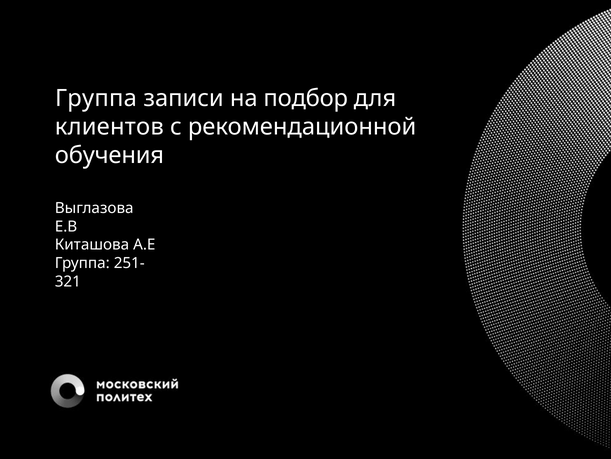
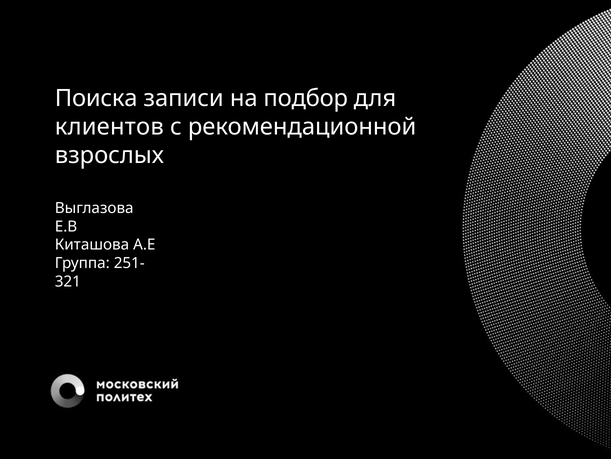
Группа: Группа -> Поиска (96, 98)
обучения: обучения -> взрослых (109, 155)
